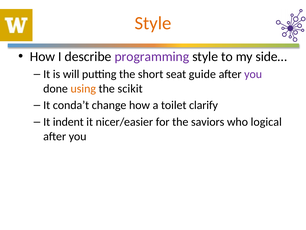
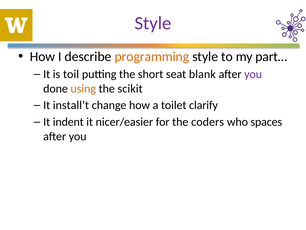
Style colour: orange -> purple (153, 23)
programming colour: purple -> orange (152, 57)
side…: side… -> part… (271, 57)
will: will -> toil (71, 74)
guide: guide -> blank (202, 74)
conda’t: conda’t -> install’t (71, 105)
saviors: saviors -> coders (208, 122)
logical: logical -> spaces (266, 122)
